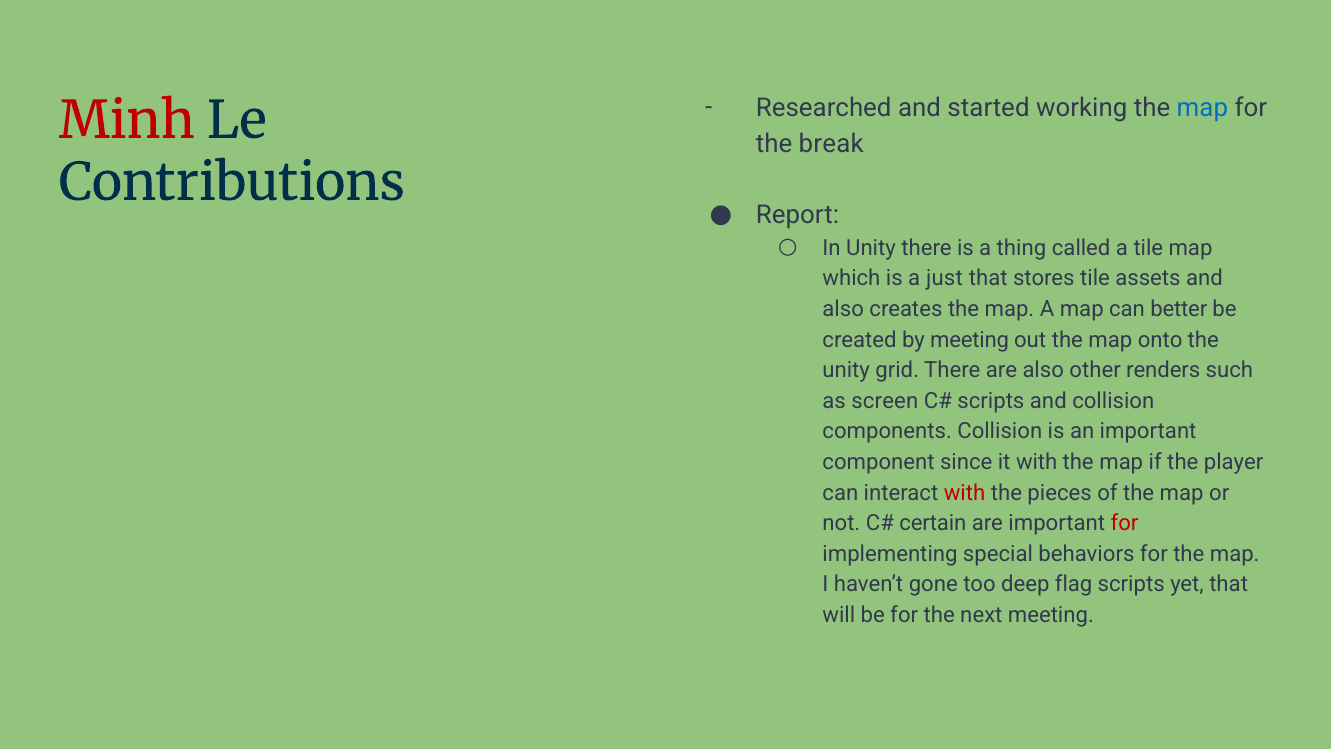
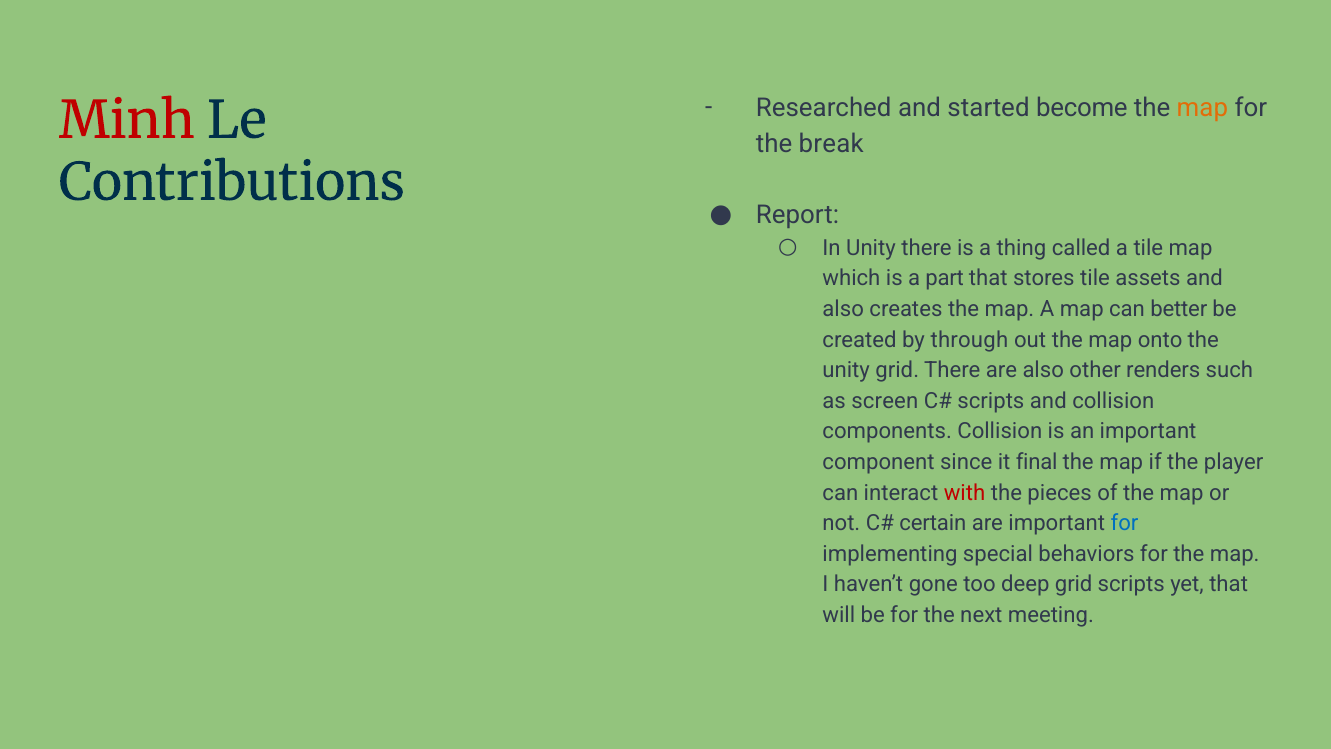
working: working -> become (1082, 108)
map colour: blue -> orange (1202, 108)
just: just -> part (945, 278)
by meeting: meeting -> through (969, 340)
it with: with -> final (1037, 462)
for colour: red -> blue (1124, 523)
deep flag: flag -> grid (1074, 584)
